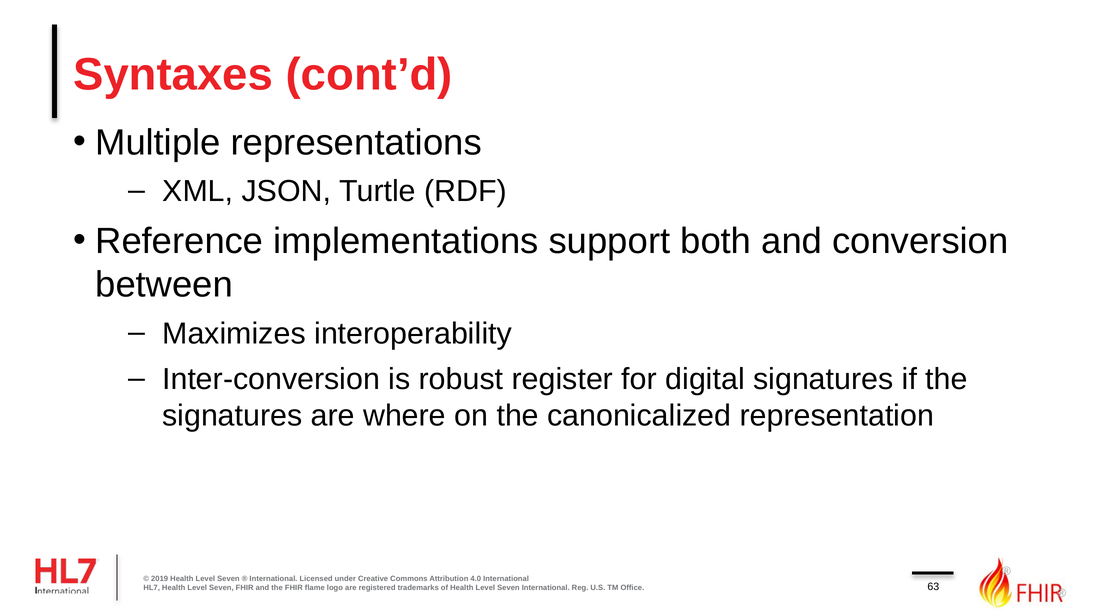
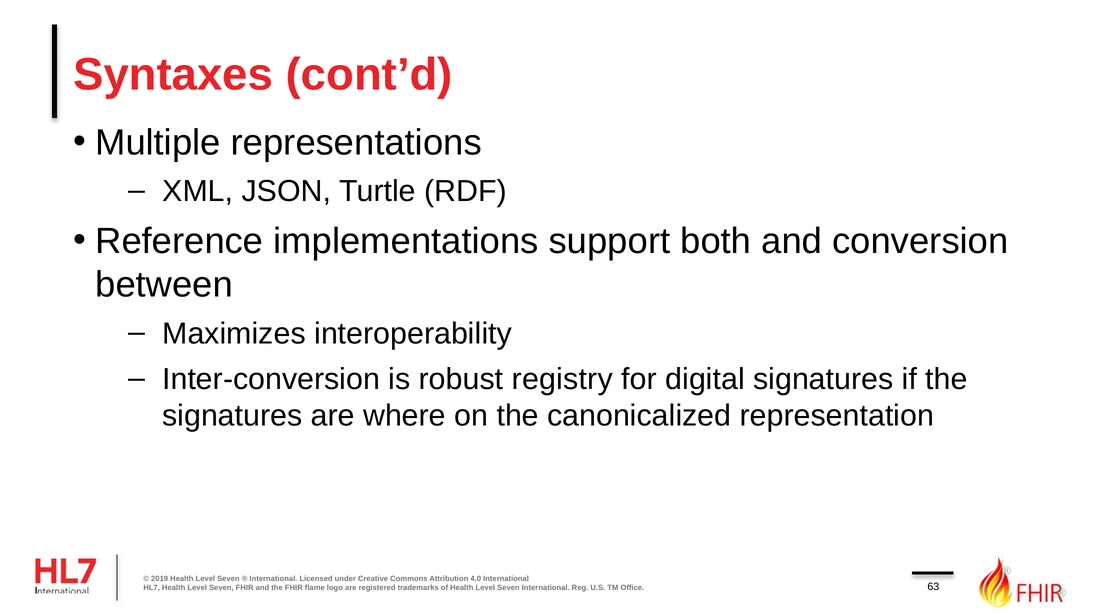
register: register -> registry (562, 379)
